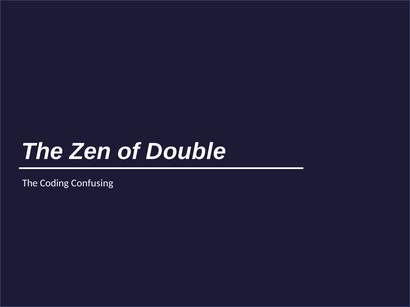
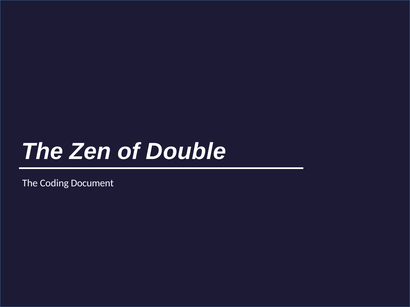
Confusing: Confusing -> Document (92, 183)
